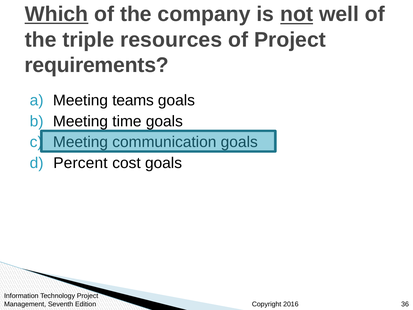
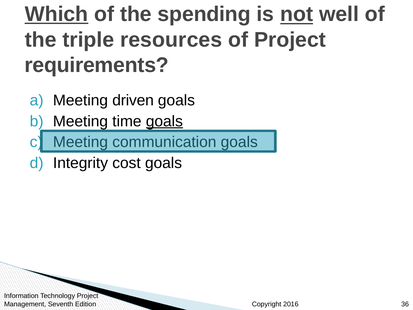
company: company -> spending (204, 14)
teams: teams -> driven (133, 100)
goals underline: none -> present (164, 121)
Percent: Percent -> Integrity (80, 163)
